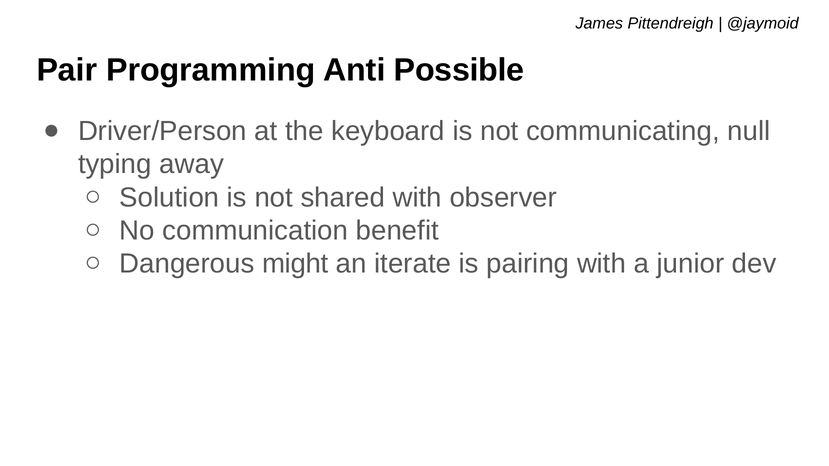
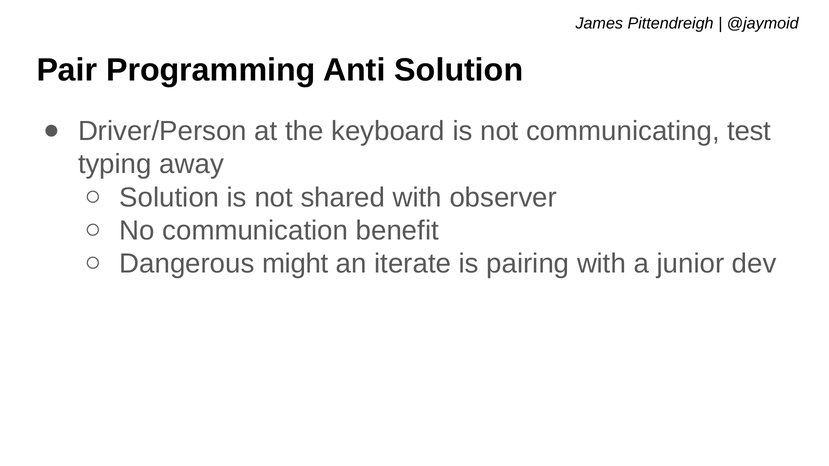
Anti Possible: Possible -> Solution (459, 70)
null: null -> test (749, 131)
